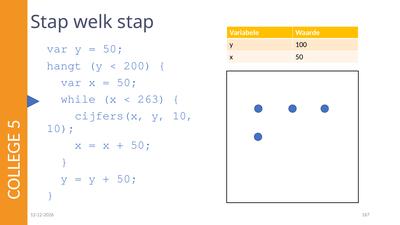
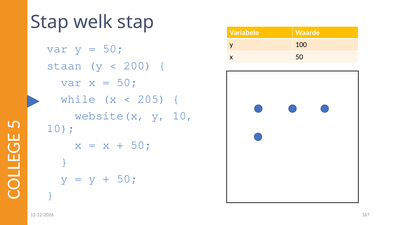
hangt: hangt -> staan (64, 66)
263: 263 -> 205 (152, 99)
cijfers(x: cijfers(x -> website(x (110, 116)
